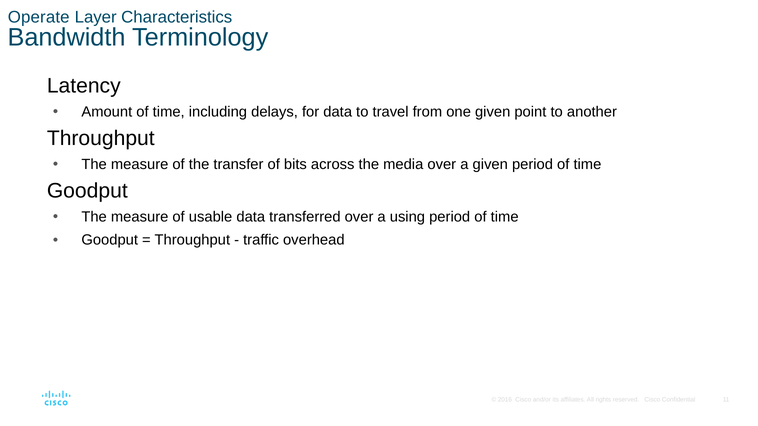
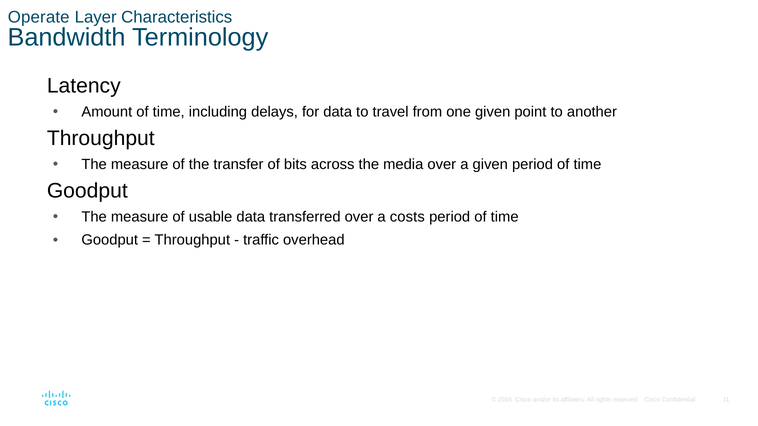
using: using -> costs (407, 217)
